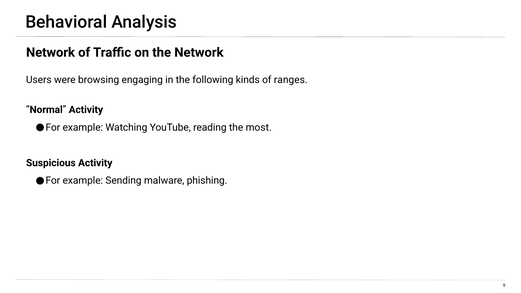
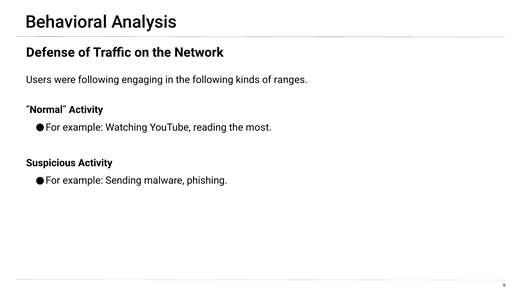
Network: Network -> Defense (50, 52)
were browsing: browsing -> following (99, 80)
